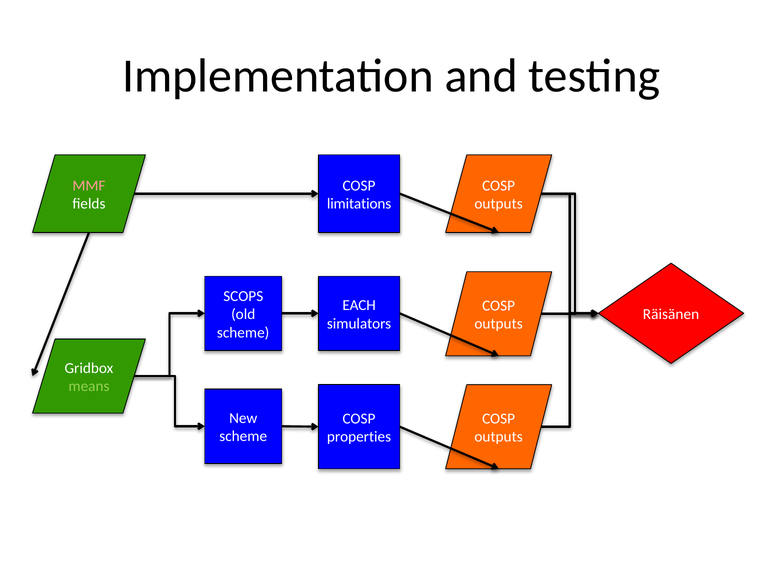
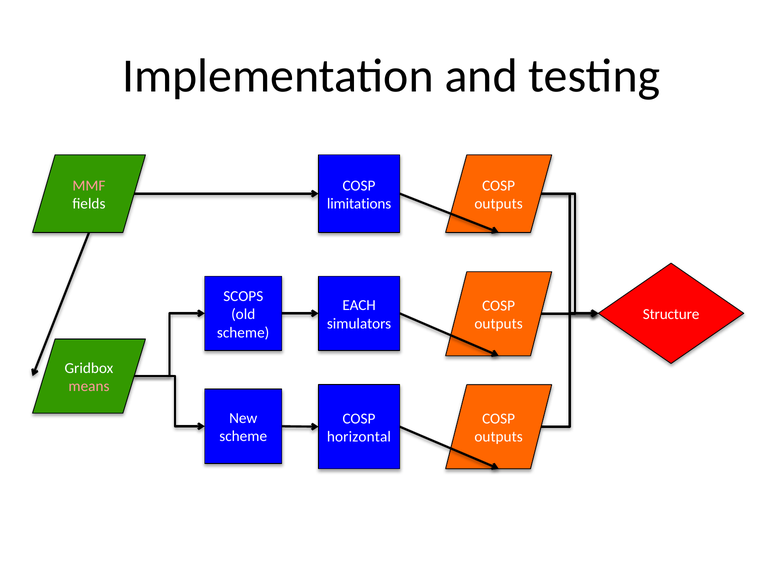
Räisänen: Räisänen -> Structure (671, 314)
means colour: light green -> pink (89, 386)
properties: properties -> horizontal (359, 437)
